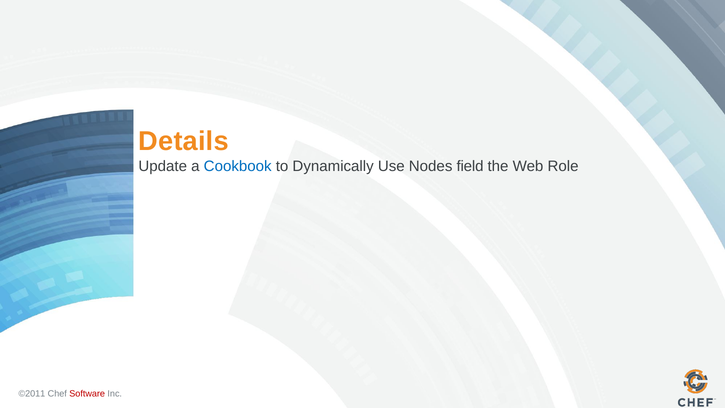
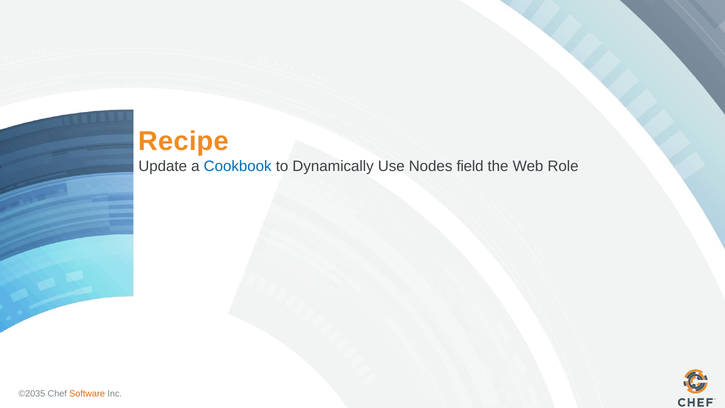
Details: Details -> Recipe (184, 141)
©2011: ©2011 -> ©2035 (32, 394)
Software colour: red -> orange (87, 394)
